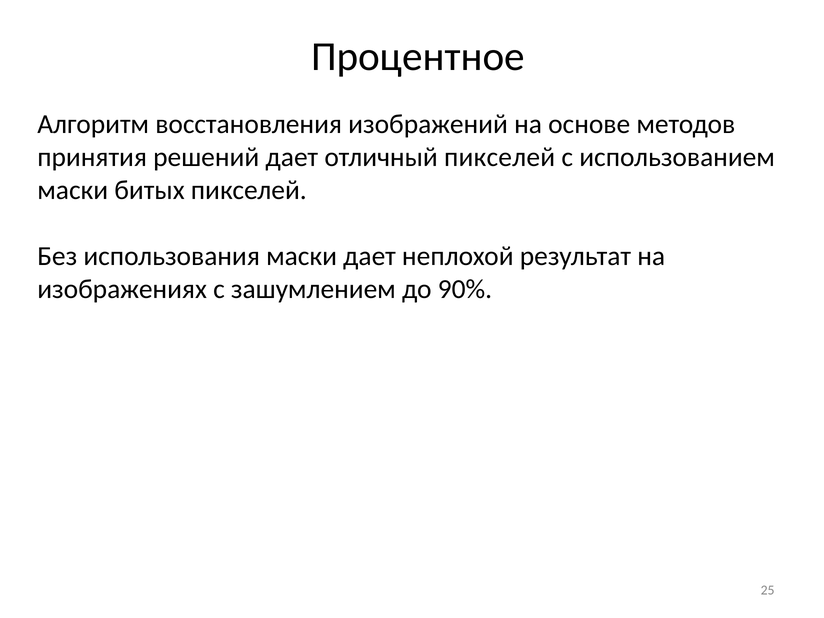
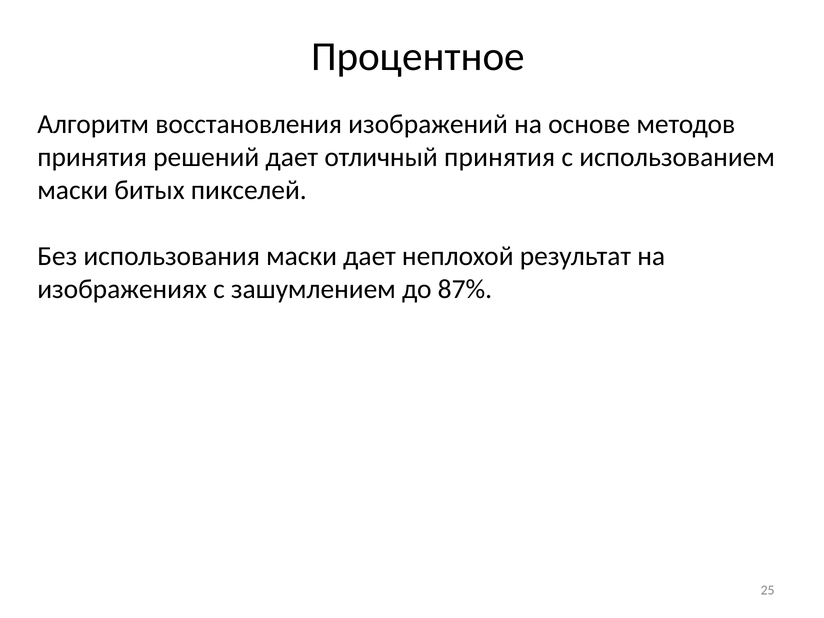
отличный пикселей: пикселей -> принятия (500, 157)
90%: 90% -> 87% (465, 289)
